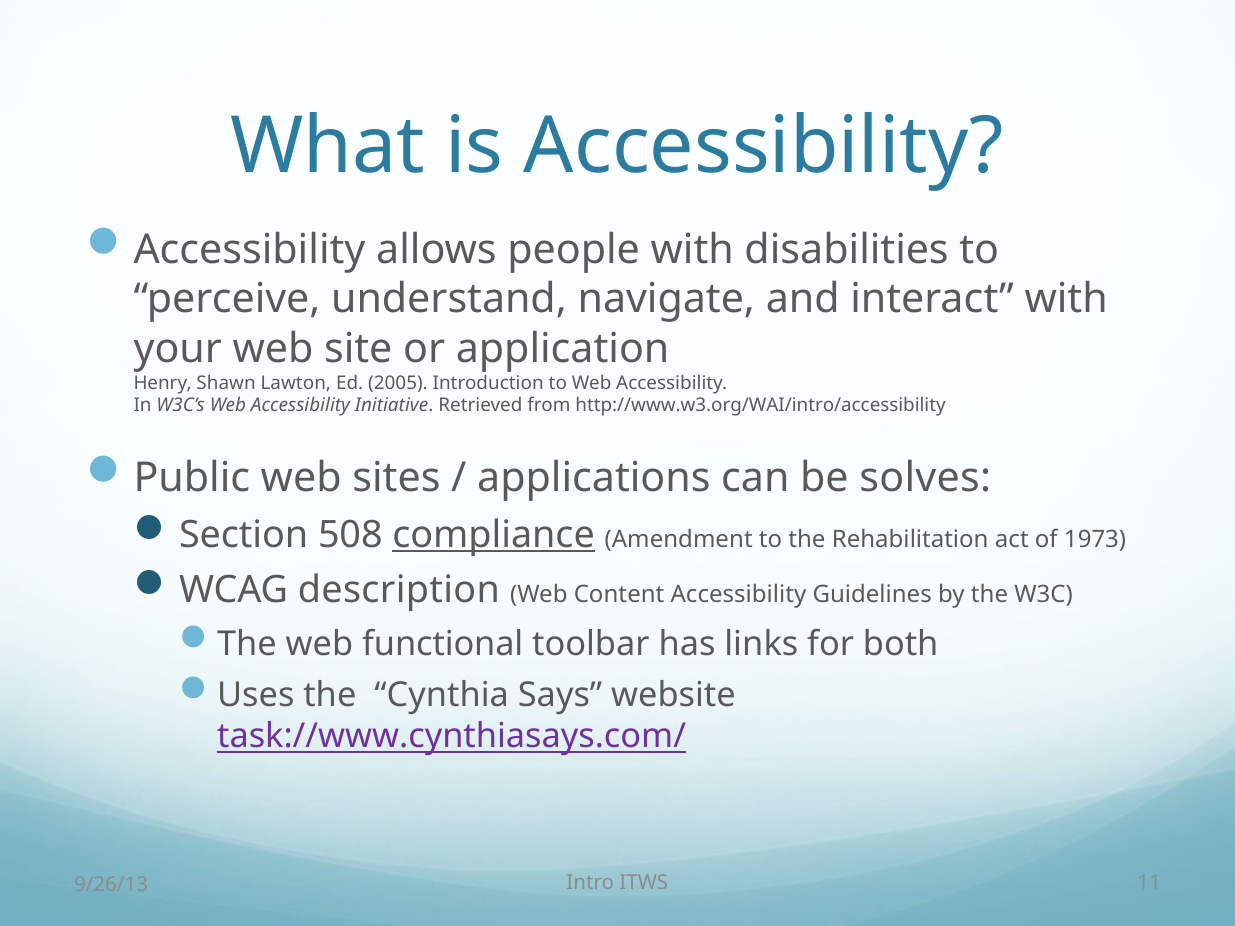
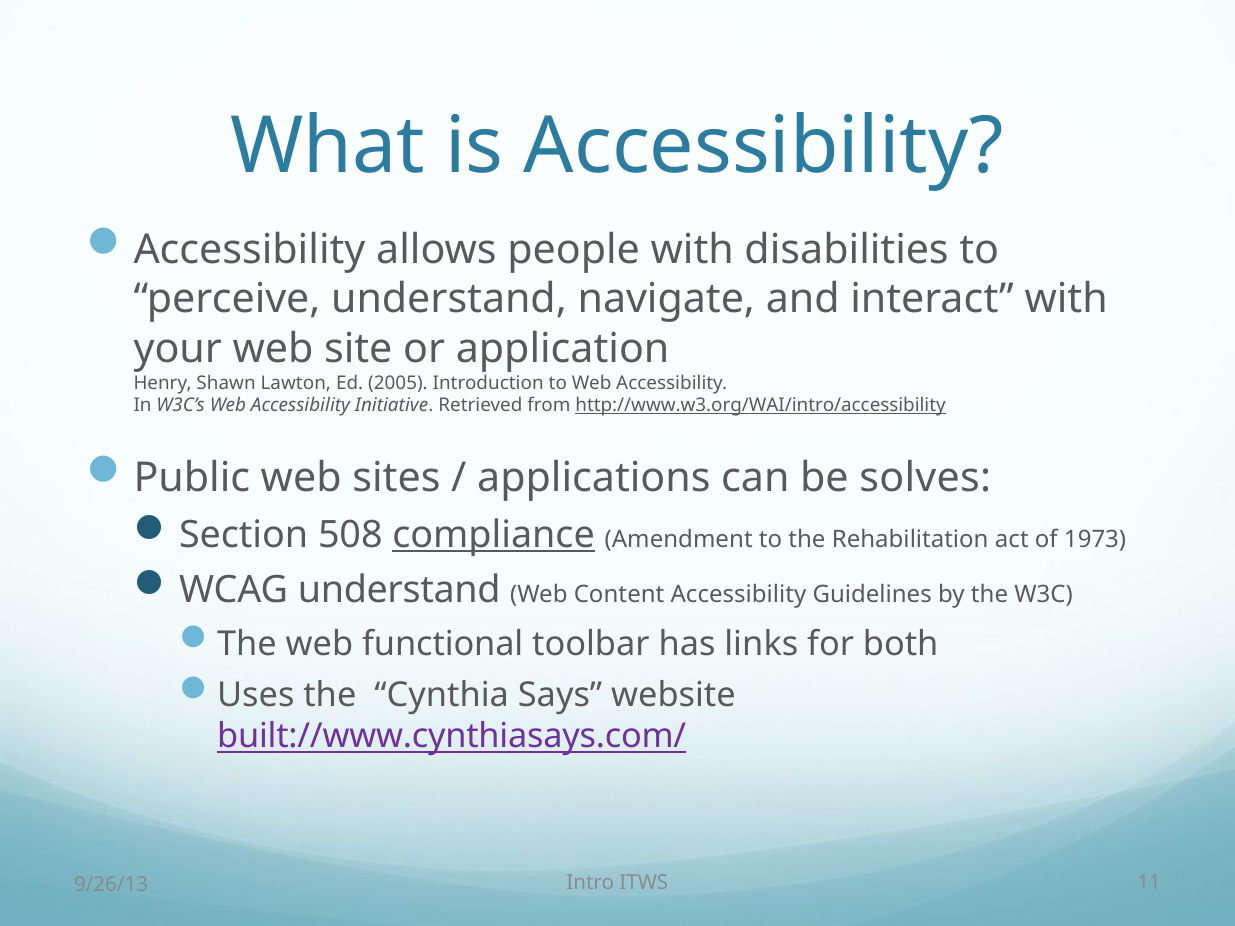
http://www.w3.org/WAI/intro/accessibility underline: none -> present (761, 406)
WCAG description: description -> understand (399, 591)
task://www.cynthiasays.com/: task://www.cynthiasays.com/ -> built://www.cynthiasays.com/ (452, 737)
